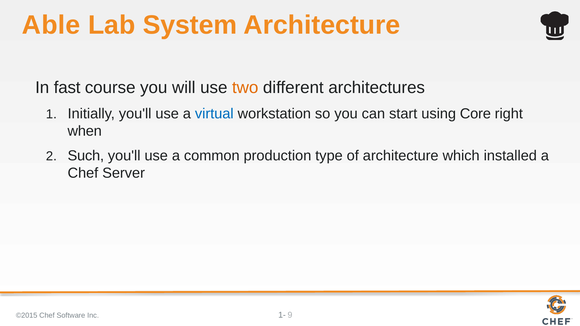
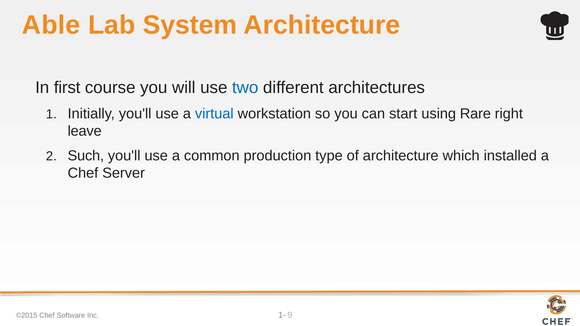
fast: fast -> first (67, 88)
two colour: orange -> blue (245, 88)
Core: Core -> Rare (475, 114)
when: when -> leave (85, 131)
